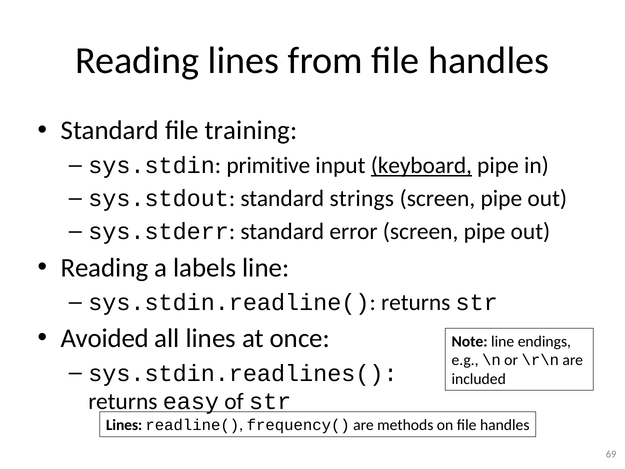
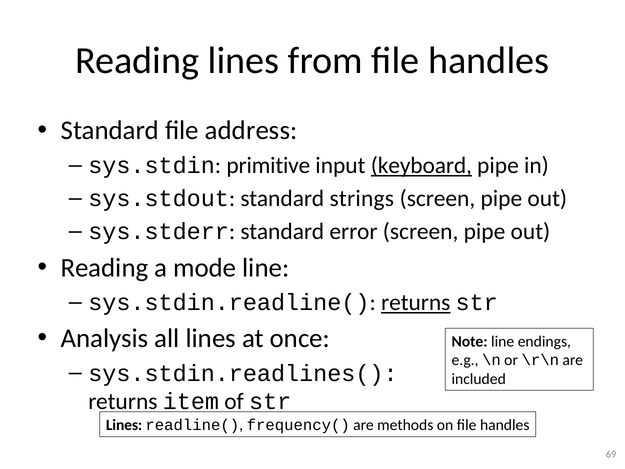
training: training -> address (251, 131)
labels: labels -> mode (205, 267)
returns underline: none -> present (416, 302)
Avoided: Avoided -> Analysis (105, 338)
easy: easy -> item (191, 401)
